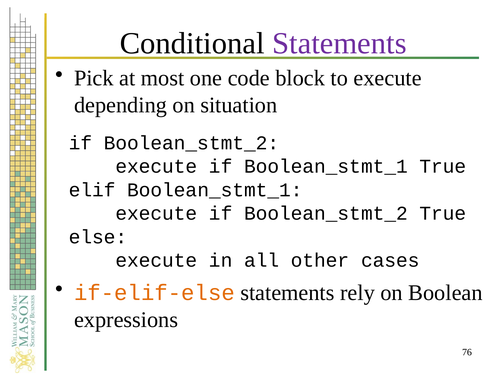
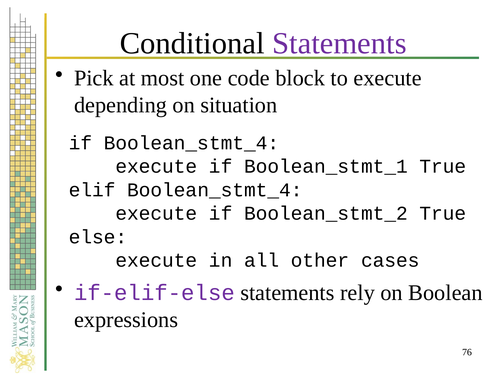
Boolean_stmt_2: Boolean_stmt_2 -> Boolean_stmt_4 (191, 143)
elif Boolean_stmt_1: Boolean_stmt_1 -> Boolean_stmt_4 (215, 190)
if-elif-else colour: orange -> purple (154, 292)
